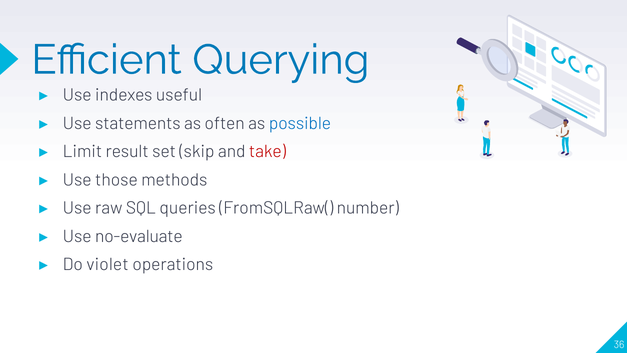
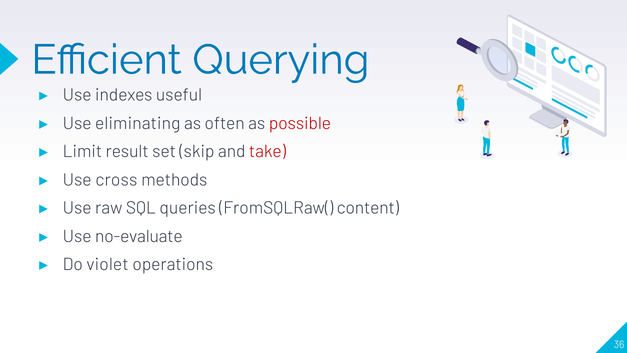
statements: statements -> eliminating (138, 123)
possible colour: blue -> red (300, 123)
those: those -> cross (116, 180)
number: number -> content (368, 208)
